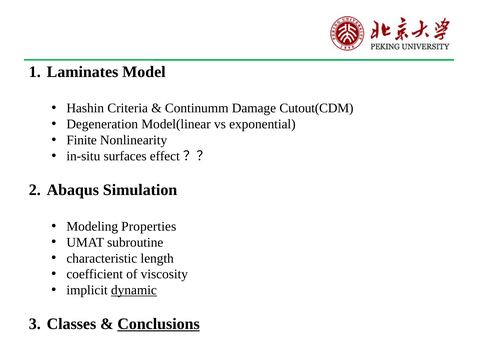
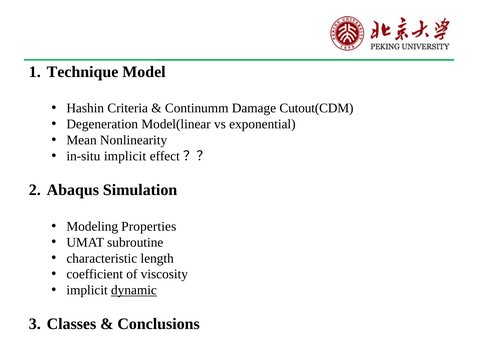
Laminates: Laminates -> Technique (83, 72)
Finite: Finite -> Mean (82, 140)
in-situ surfaces: surfaces -> implicit (125, 156)
Conclusions underline: present -> none (159, 323)
